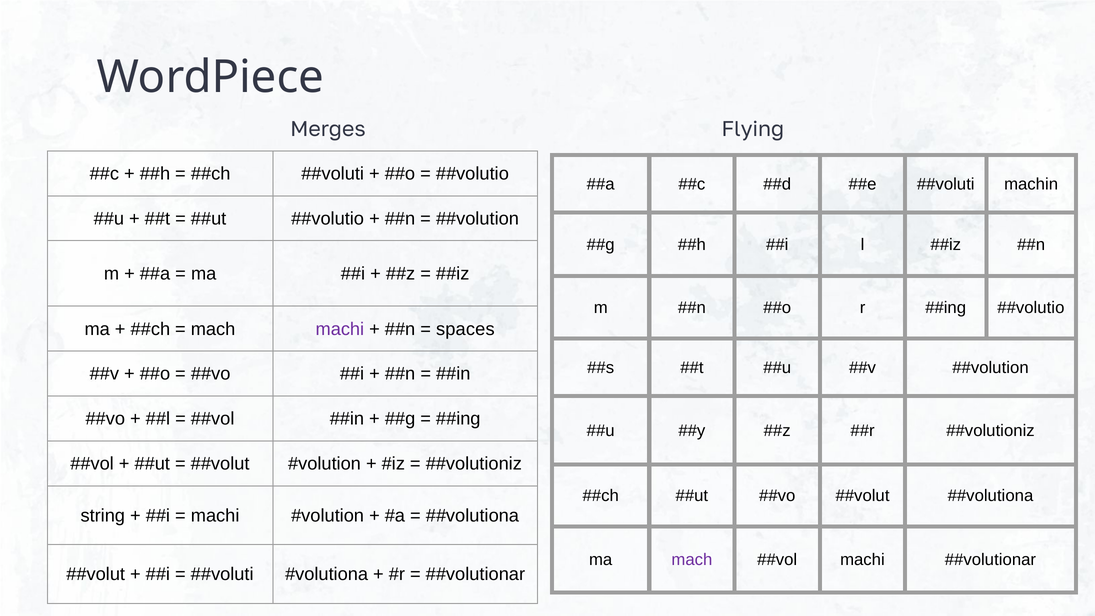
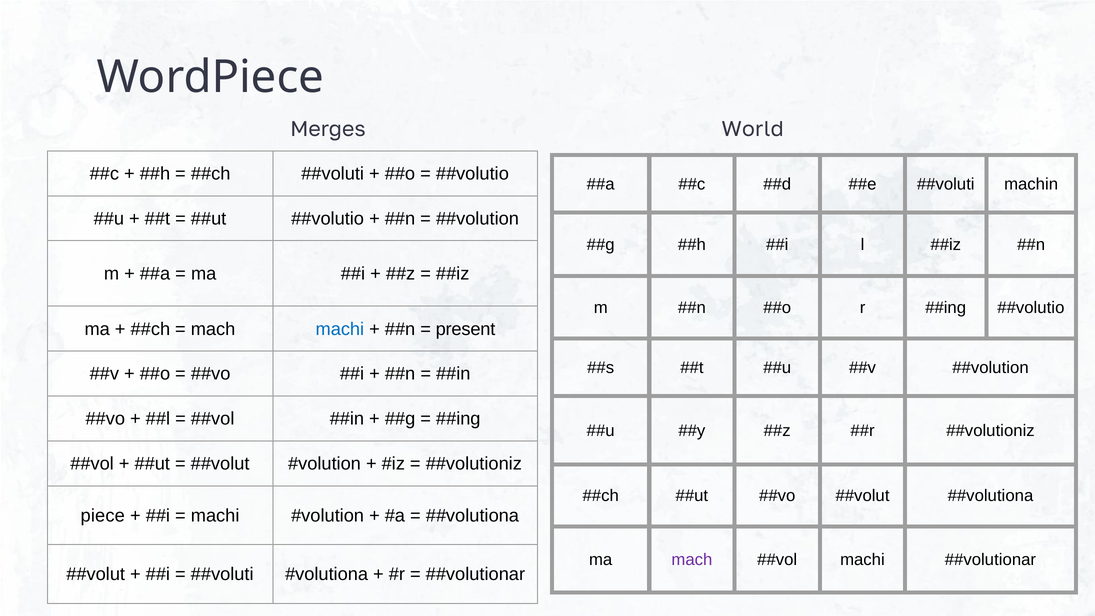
Flying: Flying -> World (753, 129)
machi colour: purple -> blue (340, 329)
spaces: spaces -> present (466, 329)
string: string -> piece (103, 515)
